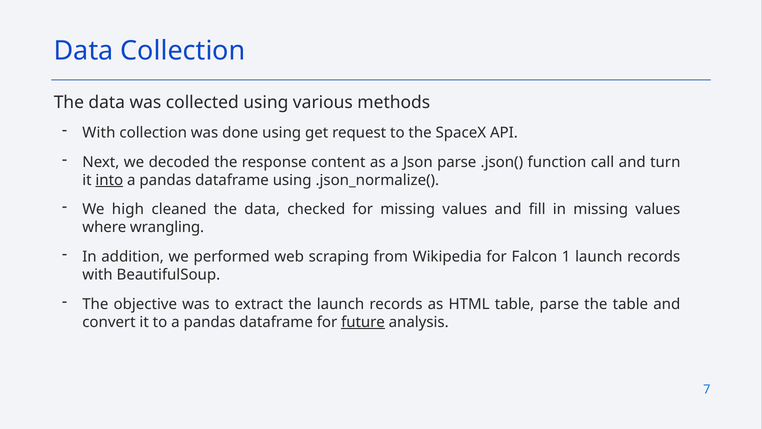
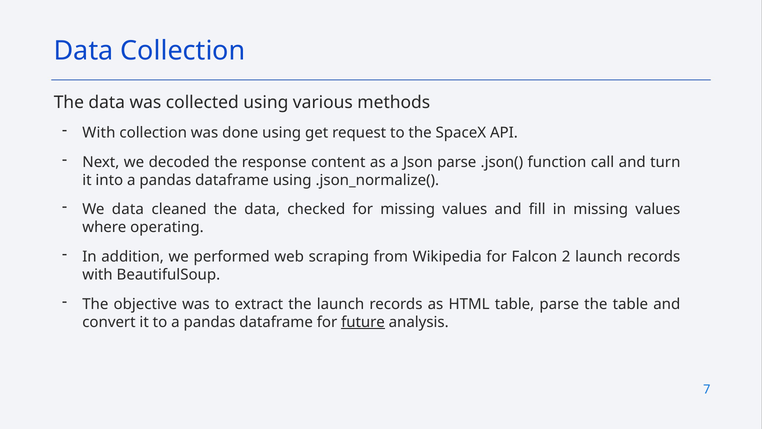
into underline: present -> none (109, 180)
We high: high -> data (128, 209)
wrangling: wrangling -> operating (167, 227)
1: 1 -> 2 (566, 256)
